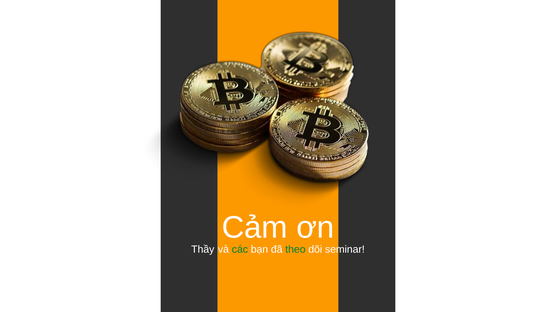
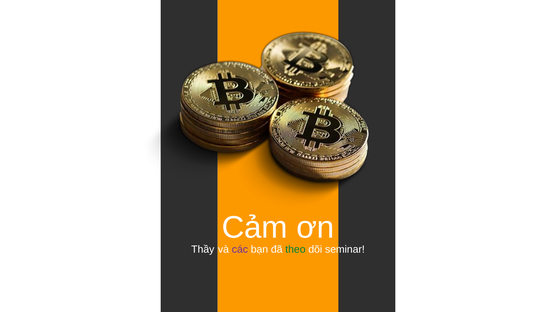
các colour: green -> purple (240, 250)
